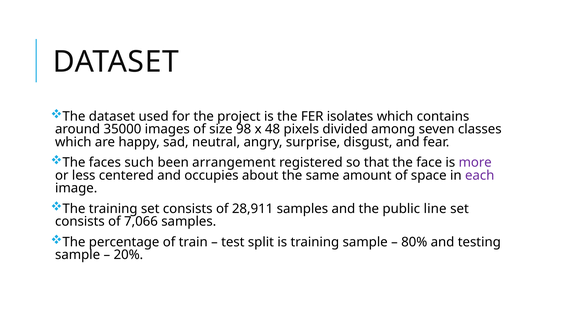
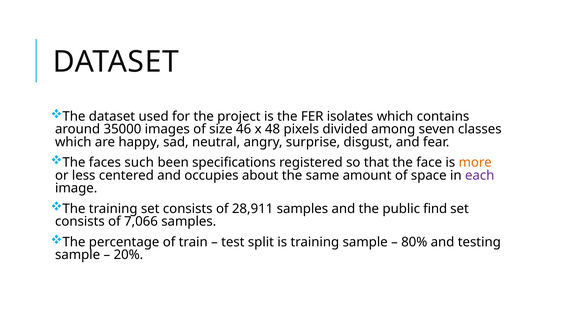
98: 98 -> 46 (244, 129)
arrangement: arrangement -> specifications (234, 163)
more colour: purple -> orange (475, 163)
line: line -> find (435, 209)
